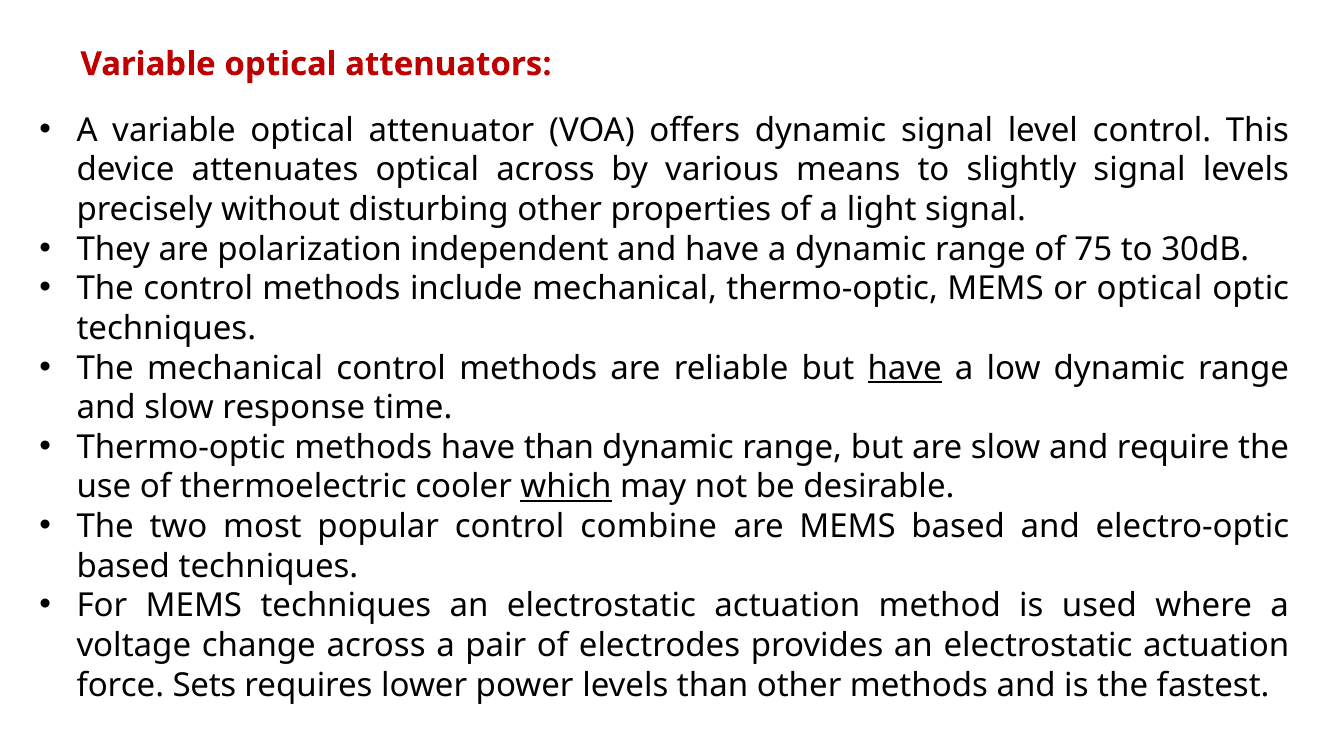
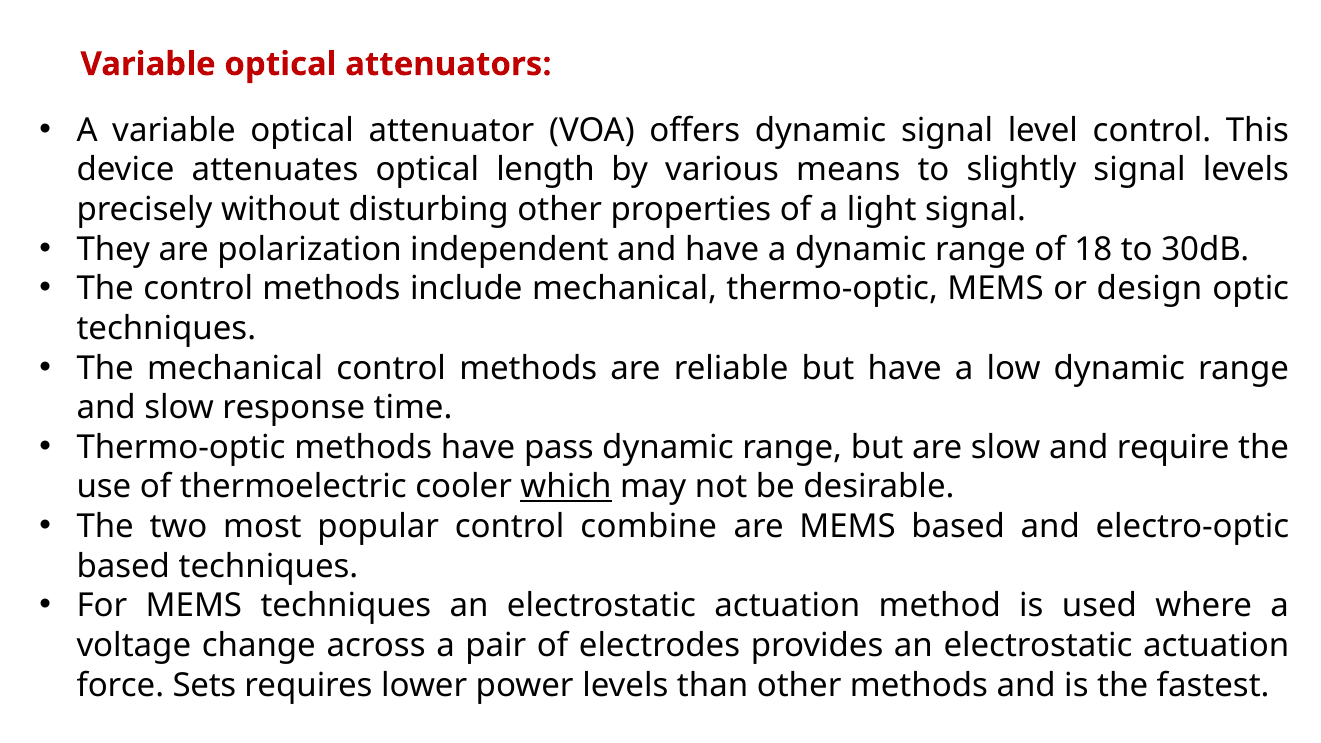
optical across: across -> length (546, 170)
75: 75 -> 18 (1093, 249)
or optical: optical -> design (1150, 289)
have underline: present -> none (905, 368)
have than: than -> pass (559, 447)
